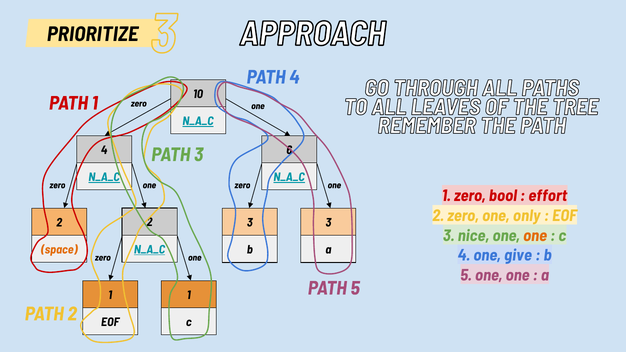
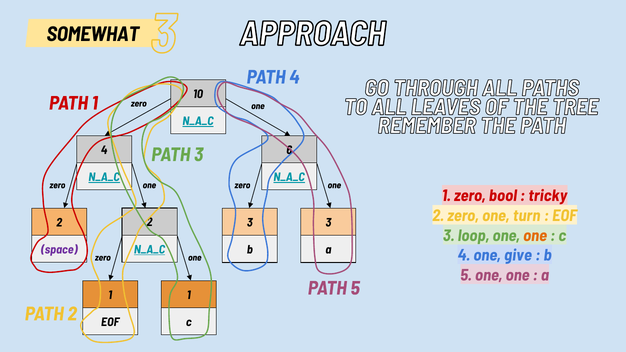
PRIORITIZE: PRIORITIZE -> SOMEWHAT (93, 34)
effort: effort -> tricky (548, 196)
only: only -> turn (527, 216)
nice: nice -> loop (474, 236)
space colour: orange -> purple (59, 250)
